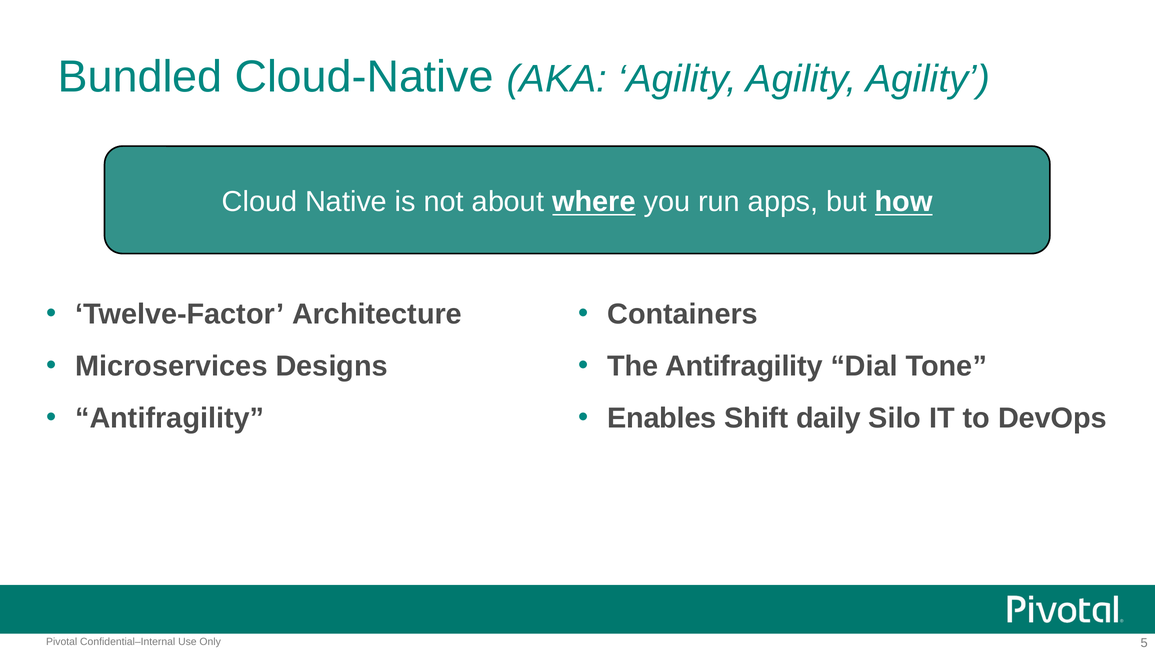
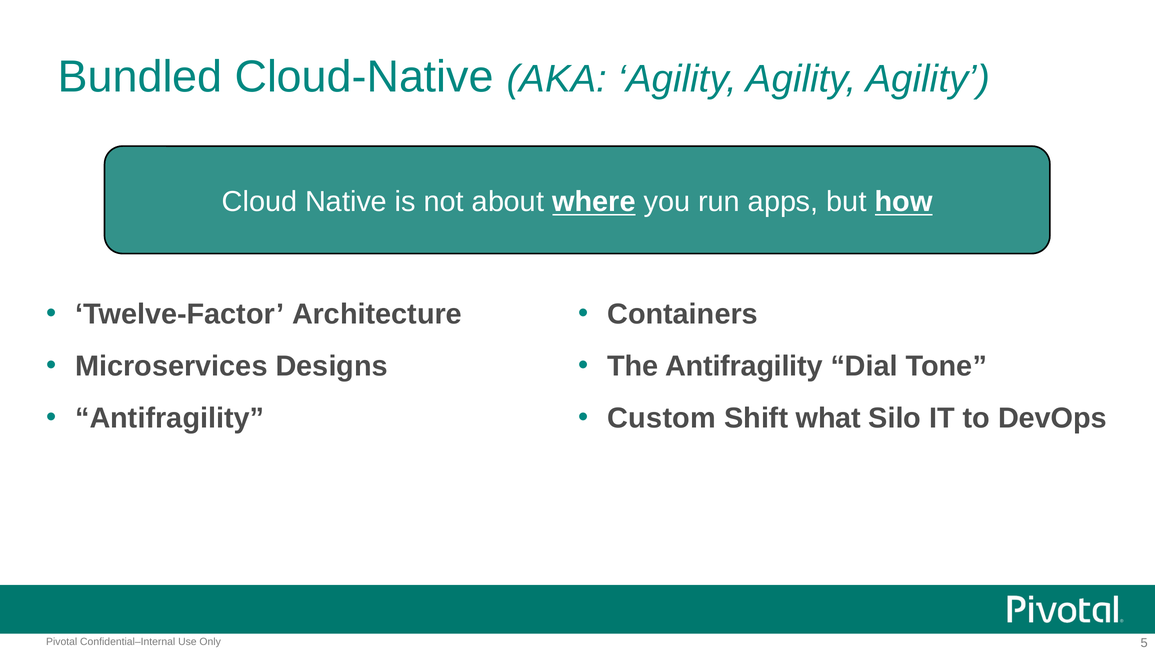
Enables: Enables -> Custom (662, 418)
daily: daily -> what (828, 418)
